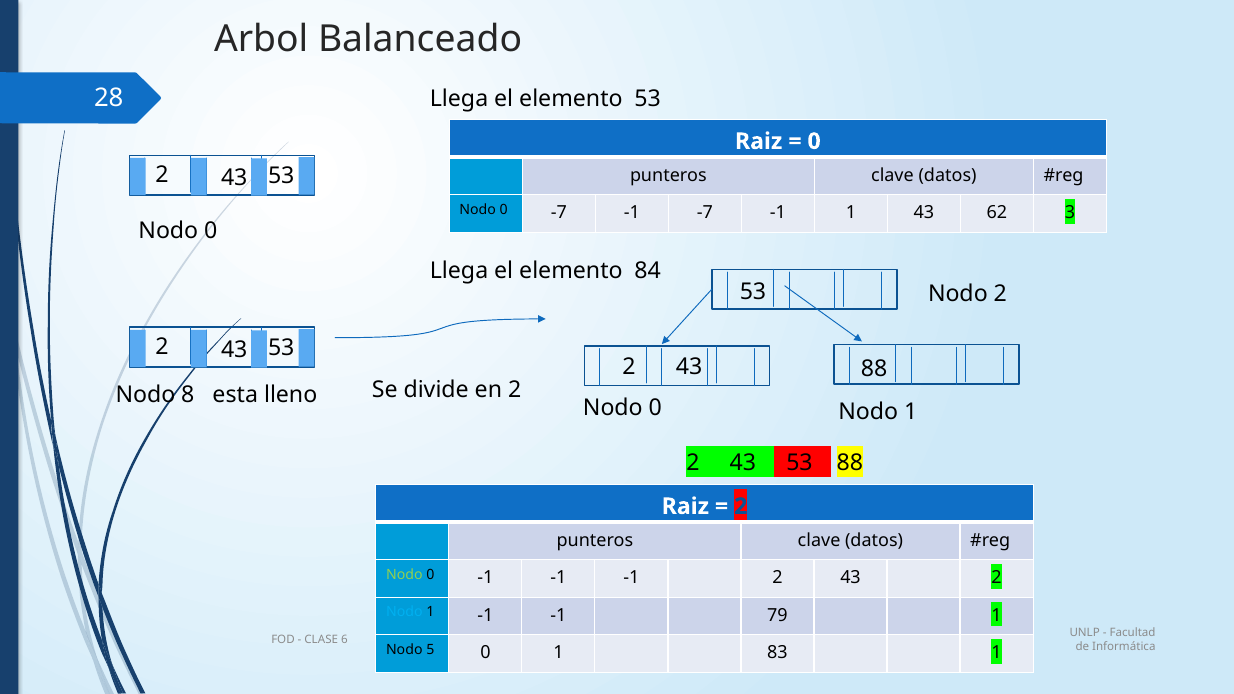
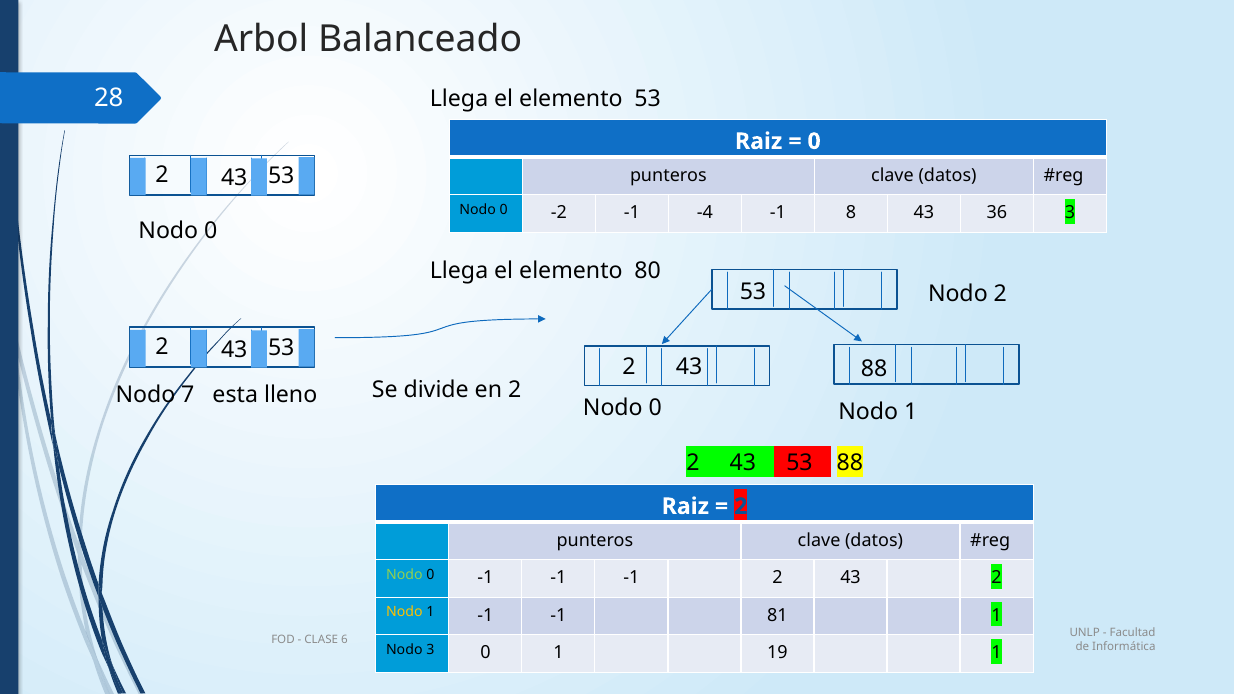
0 -7: -7 -> -2 (559, 213)
-1 -7: -7 -> -4 (705, 213)
-1 1: 1 -> 8 (851, 213)
62: 62 -> 36 (997, 213)
84: 84 -> 80 (648, 271)
8: 8 -> 7 (188, 395)
Nodo colour: light blue -> yellow (404, 612)
79: 79 -> 81 (778, 615)
Nodo 5: 5 -> 3 (430, 650)
83: 83 -> 19 (778, 653)
